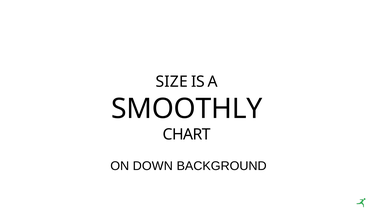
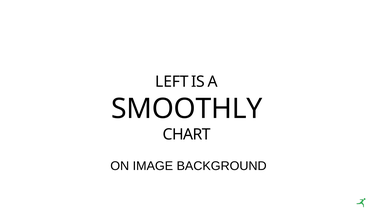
SIZE: SIZE -> LEFT (172, 82)
DOWN: DOWN -> IMAGE (153, 166)
